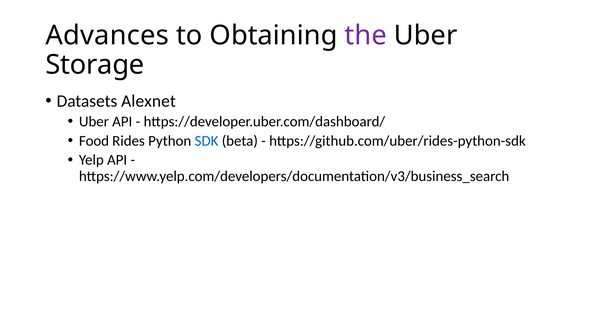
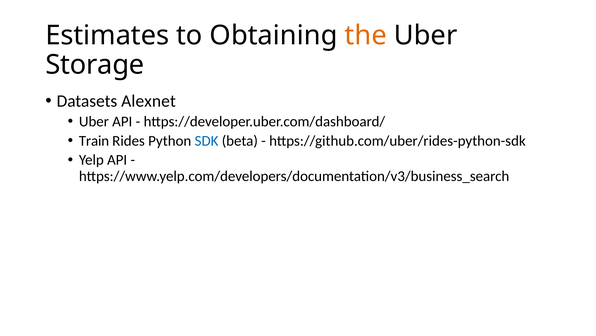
Advances: Advances -> Estimates (107, 35)
the colour: purple -> orange (366, 35)
Food: Food -> Train (94, 140)
